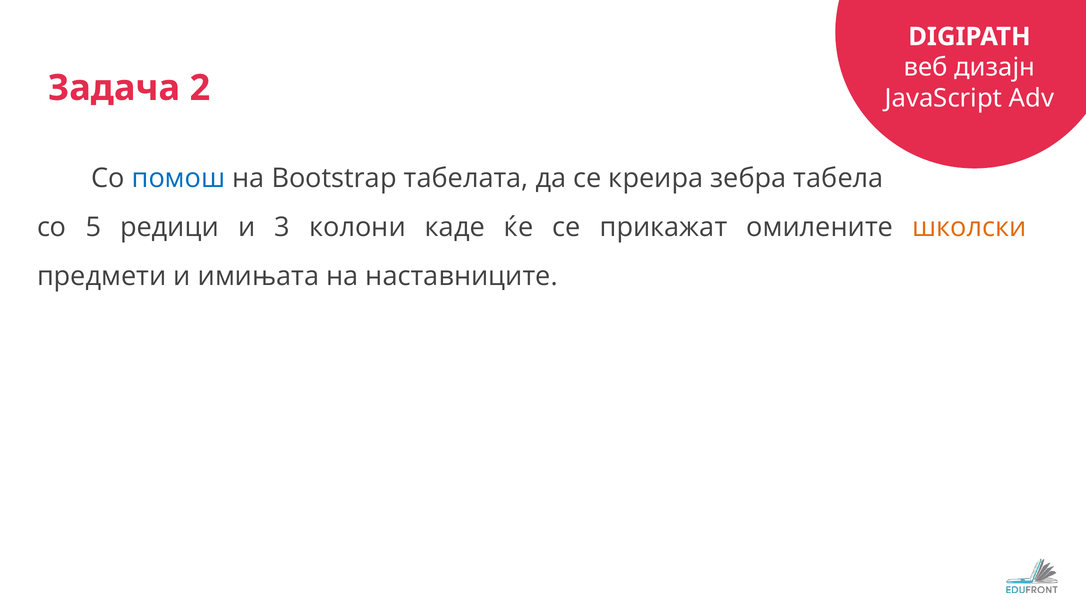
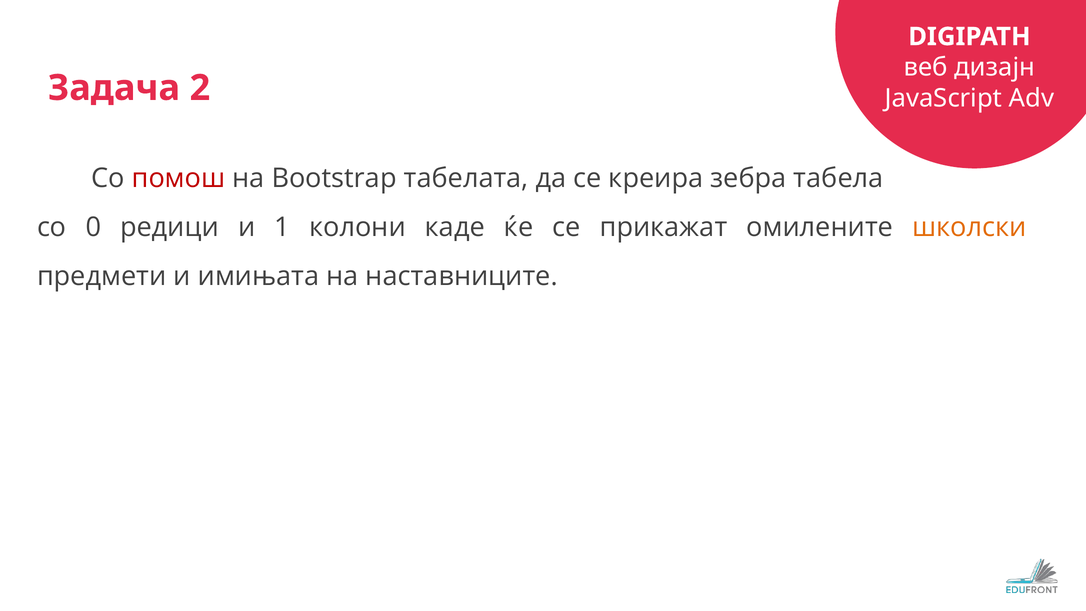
помош colour: blue -> red (179, 178)
5: 5 -> 0 (93, 227)
3: 3 -> 1 (282, 227)
